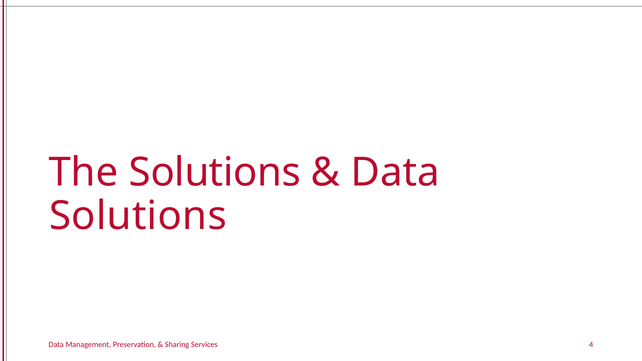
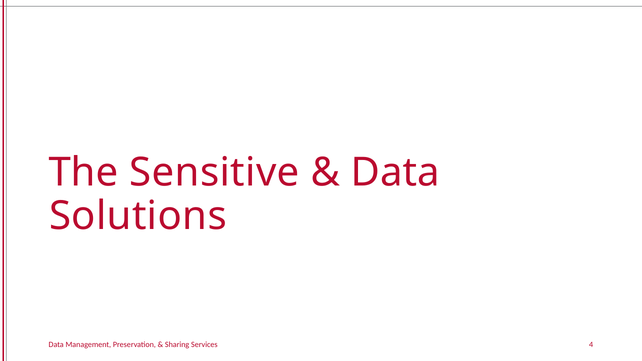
The Solutions: Solutions -> Sensitive (214, 173)
